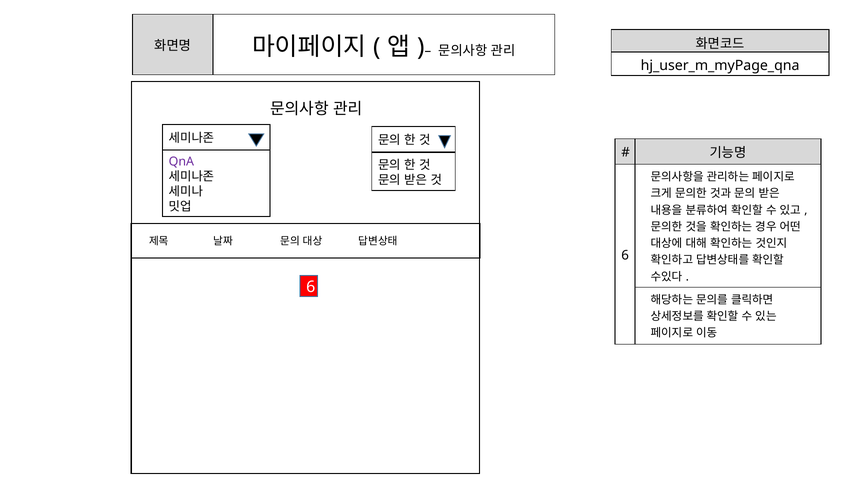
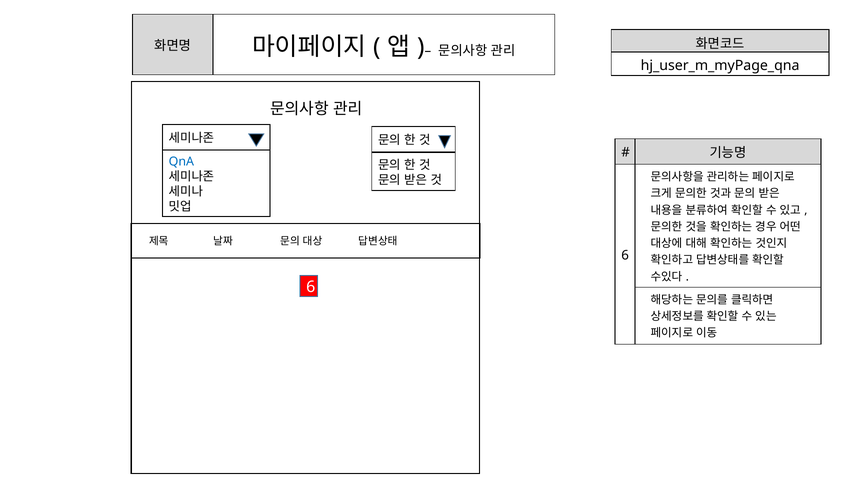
QnA colour: purple -> blue (181, 162)
